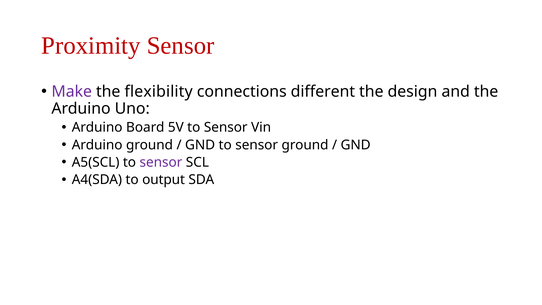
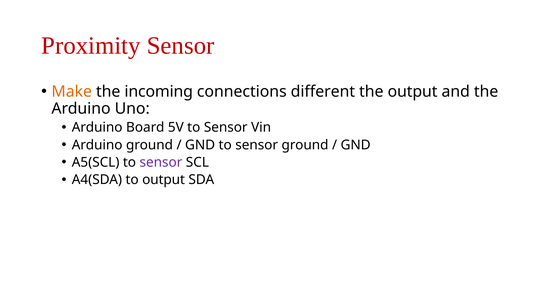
Make colour: purple -> orange (72, 92)
flexibility: flexibility -> incoming (159, 92)
the design: design -> output (413, 92)
